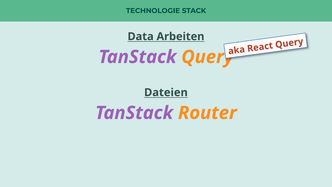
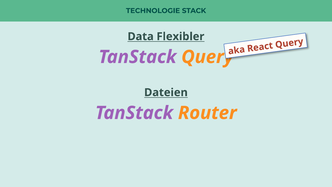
Arbeiten: Arbeiten -> Flexibler (180, 36)
